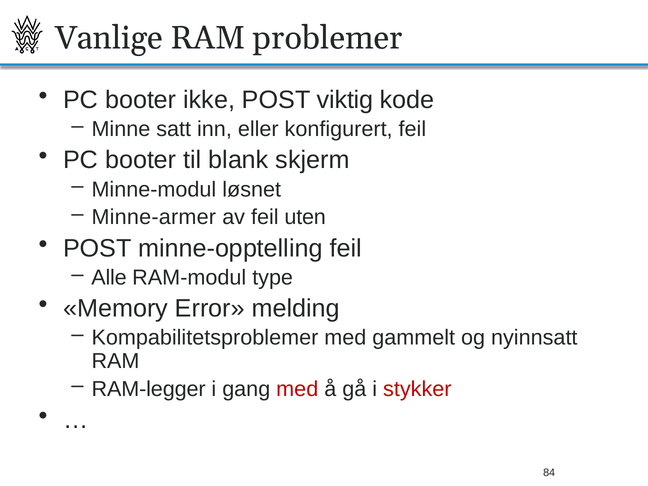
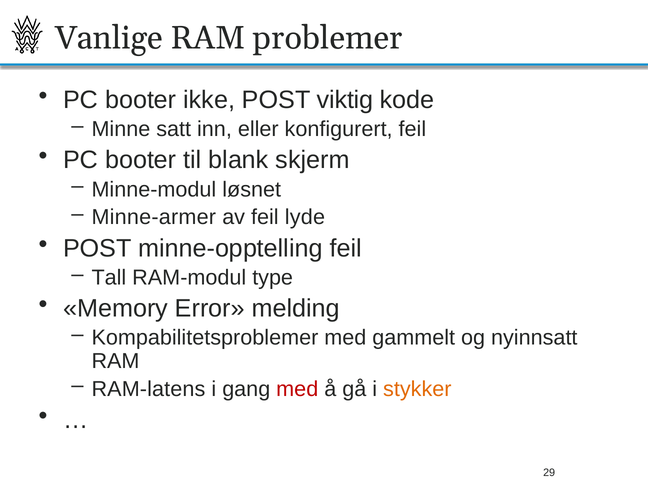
uten: uten -> lyde (305, 217)
Alle: Alle -> Tall (109, 278)
RAM-legger: RAM-legger -> RAM-latens (148, 389)
stykker colour: red -> orange (417, 389)
84: 84 -> 29 (549, 473)
